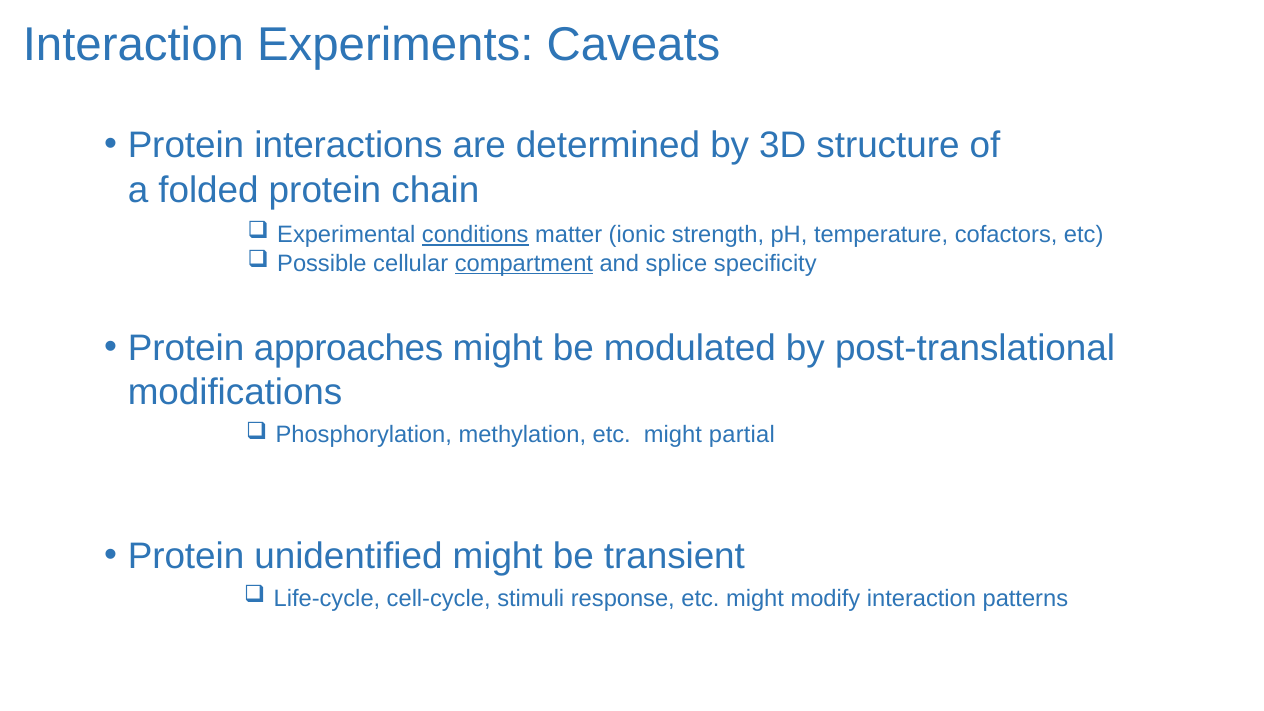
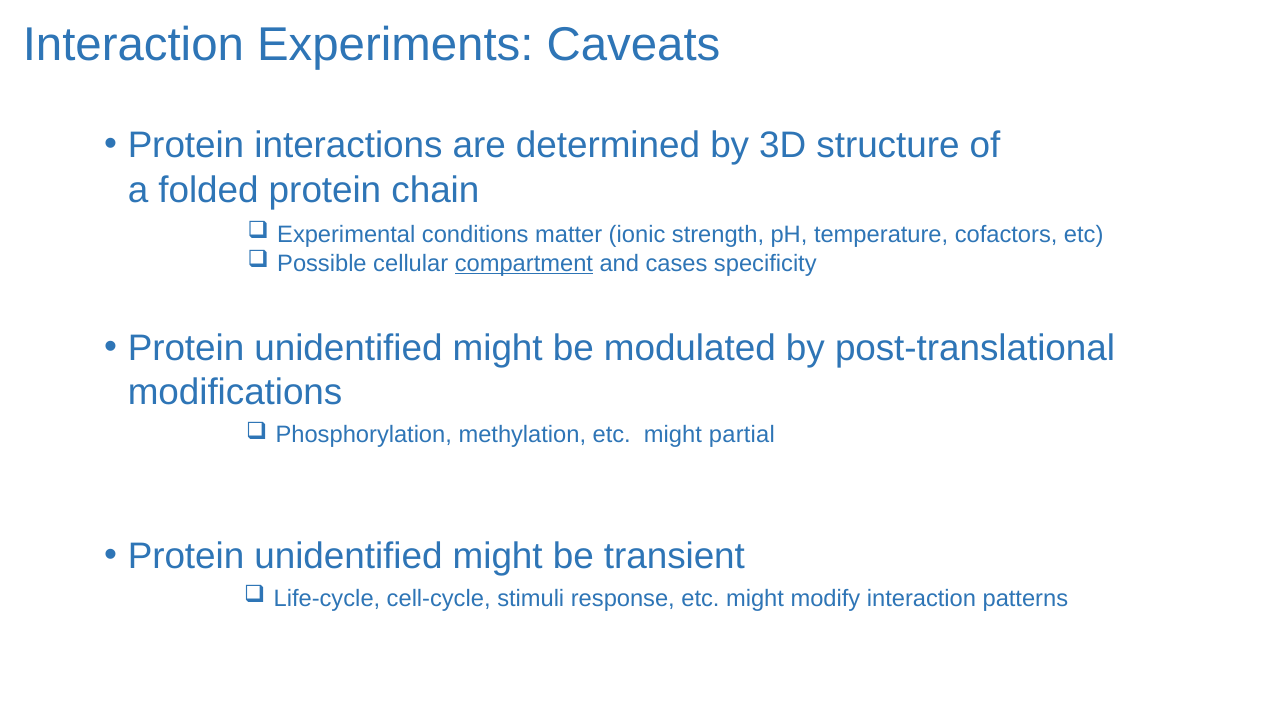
conditions underline: present -> none (475, 235)
splice: splice -> cases (677, 263)
approaches: approaches -> unidentified (348, 348)
